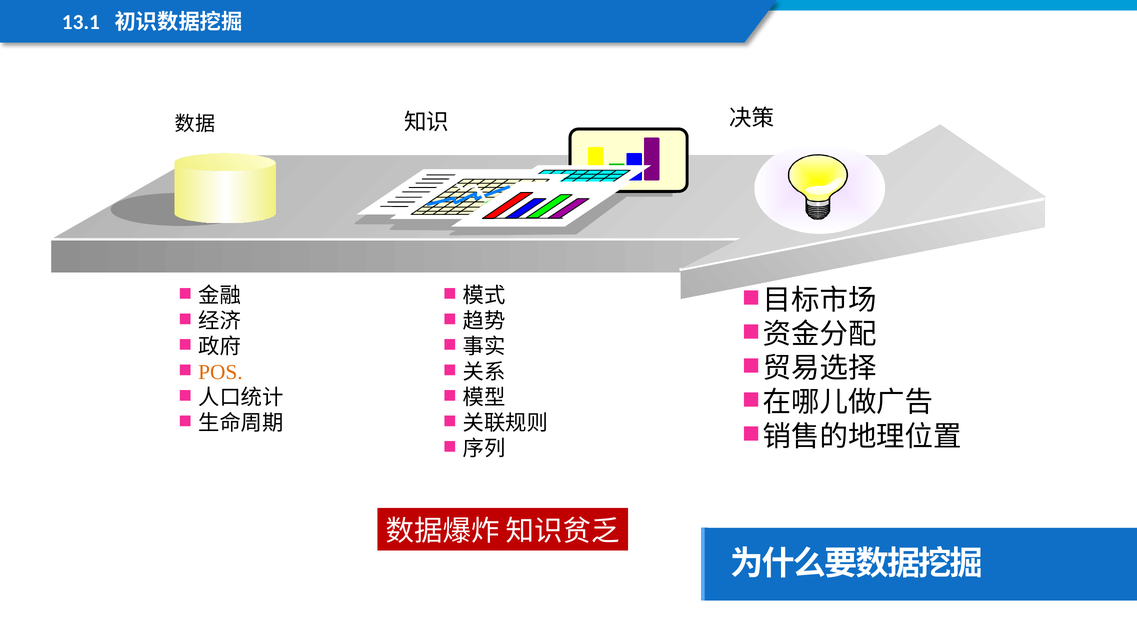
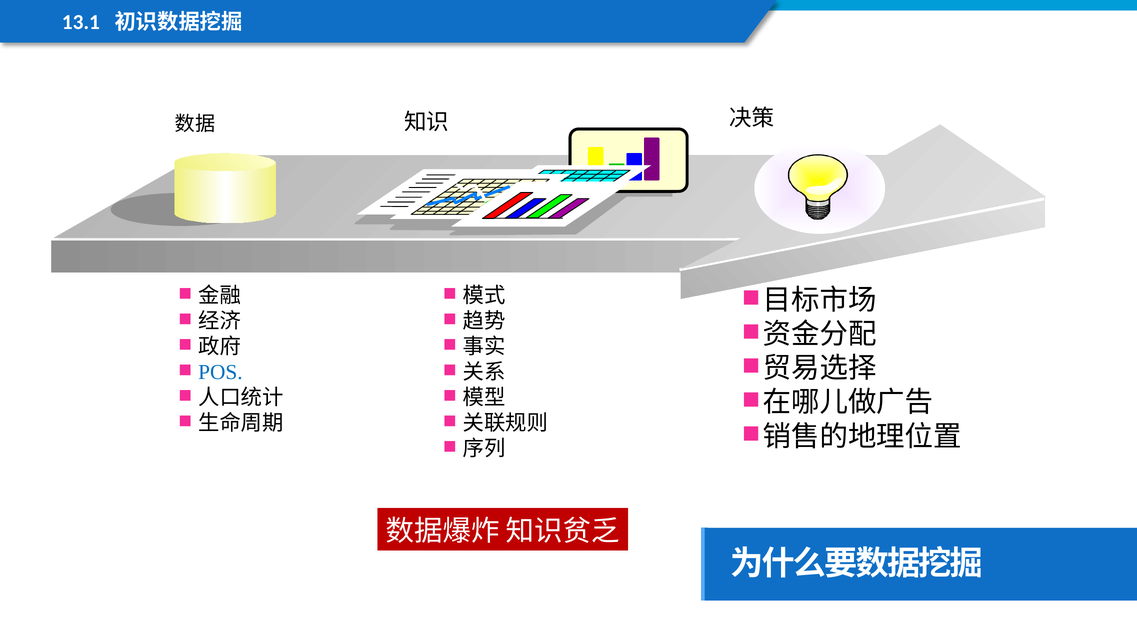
POS colour: orange -> blue (220, 373)
